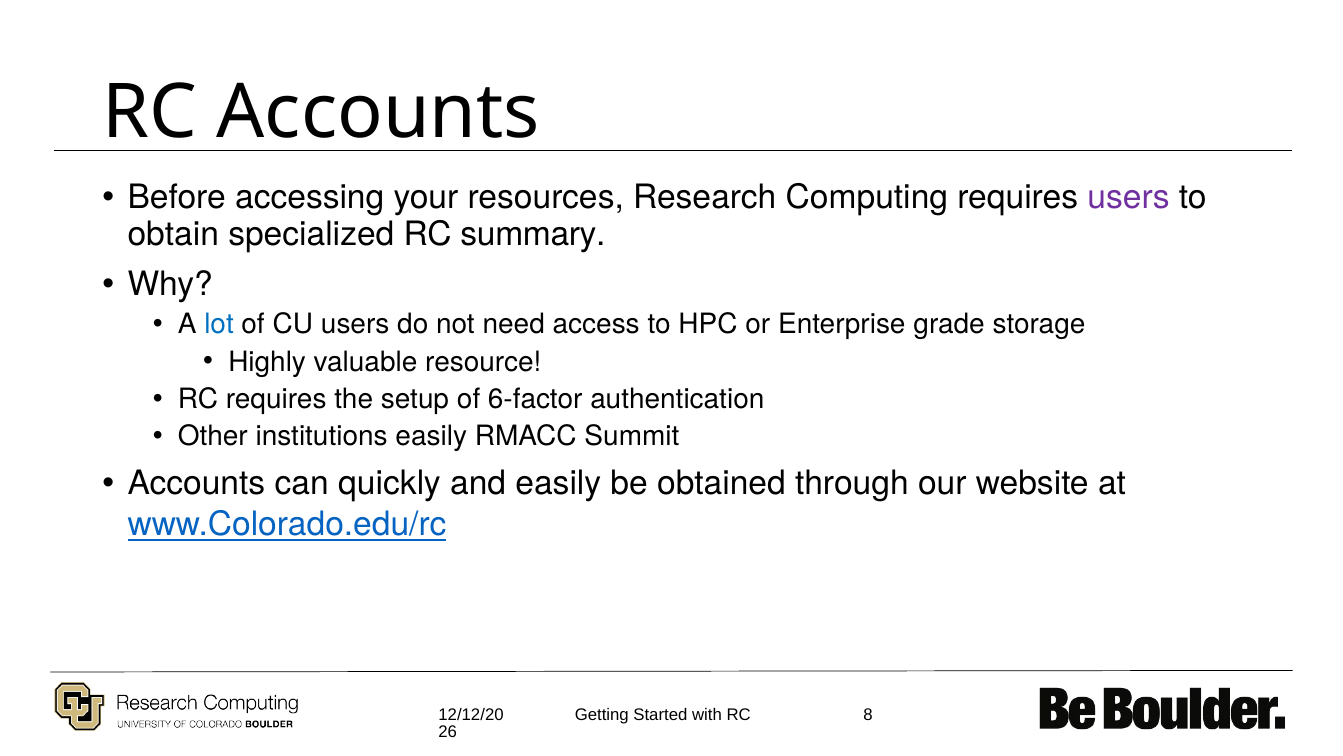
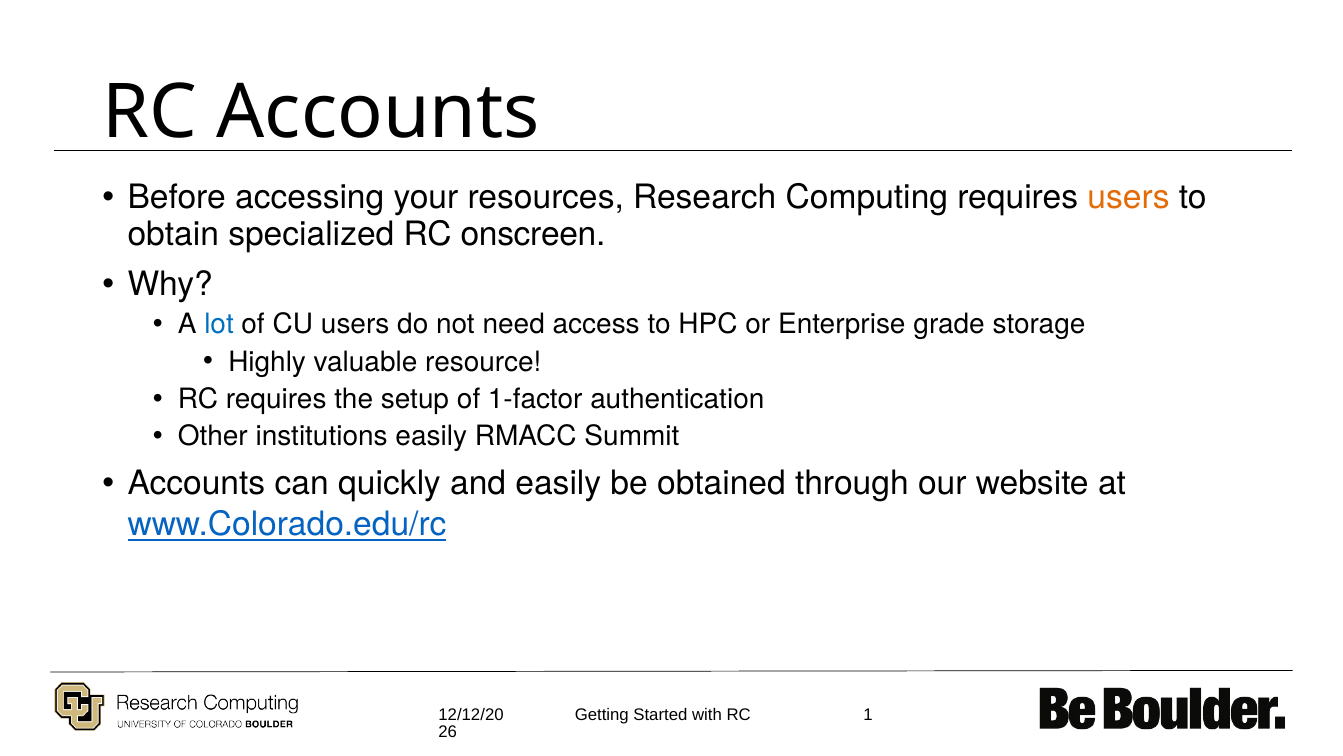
users colour: purple -> orange (1129, 198)
summary: summary -> onscreen (533, 234)
6-factor: 6-factor -> 1-factor (535, 399)
8: 8 -> 1 (868, 715)
